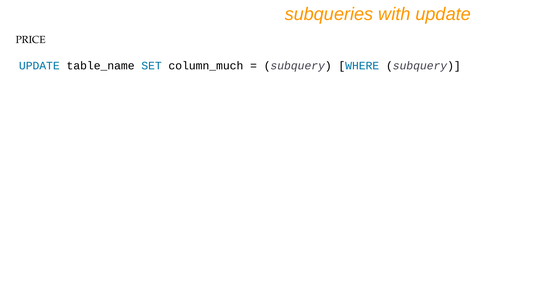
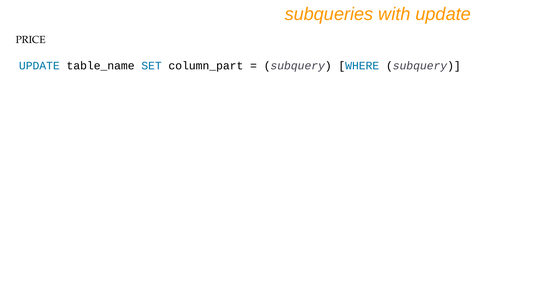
column_much: column_much -> column_part (206, 66)
